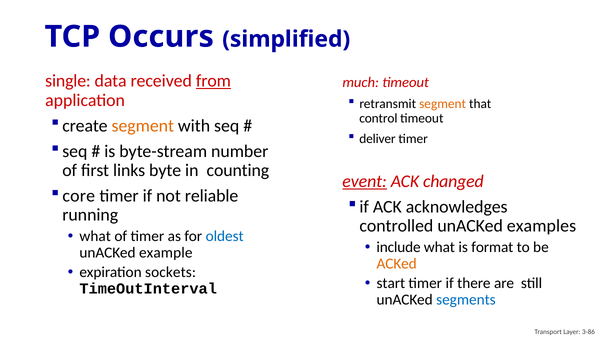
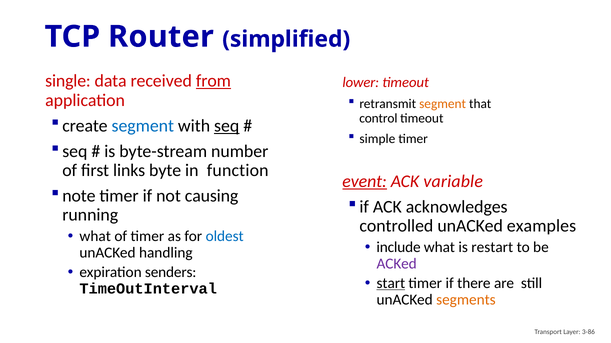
Occurs: Occurs -> Router (161, 37)
much: much -> lower (361, 83)
segment colour: orange -> blue (143, 126)
seq underline: none -> present (227, 126)
deliver: deliver -> simple (377, 139)
counting: counting -> function (238, 171)
changed: changed -> variable (453, 182)
core: core -> note (79, 196)
reliable: reliable -> causing (212, 196)
format: format -> restart (492, 248)
example: example -> handling (166, 253)
ACKed colour: orange -> purple (397, 264)
sockets: sockets -> senders (171, 273)
start underline: none -> present (391, 284)
segments colour: blue -> orange (466, 300)
